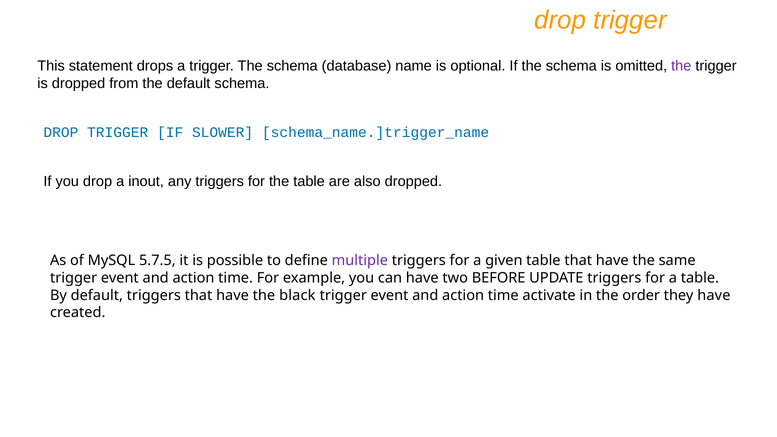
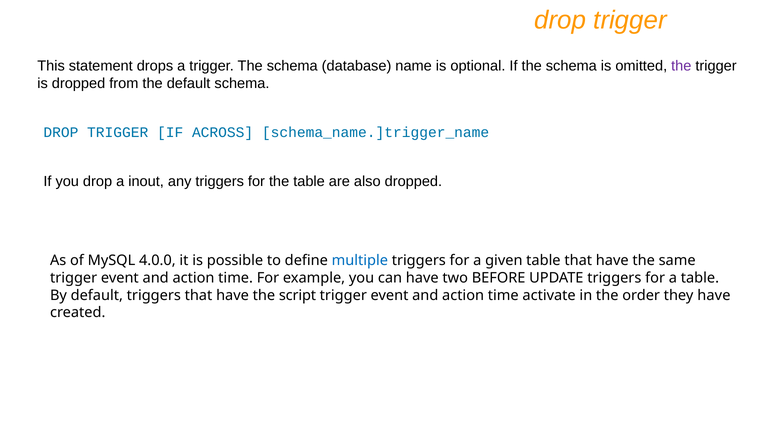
SLOWER: SLOWER -> ACROSS (223, 133)
5.7.5: 5.7.5 -> 4.0.0 (157, 260)
multiple colour: purple -> blue (360, 260)
black: black -> script (297, 295)
